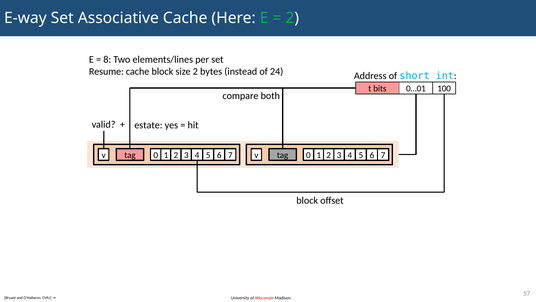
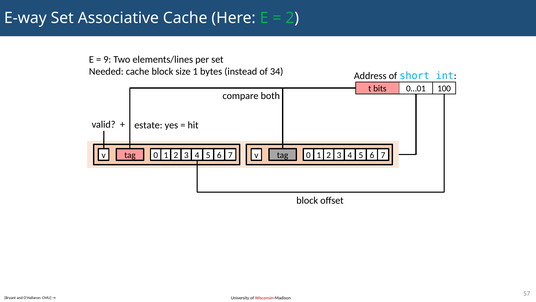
8: 8 -> 9 (107, 59)
Resume: Resume -> Needed (106, 72)
size 2: 2 -> 1 (195, 72)
24: 24 -> 34 (277, 72)
